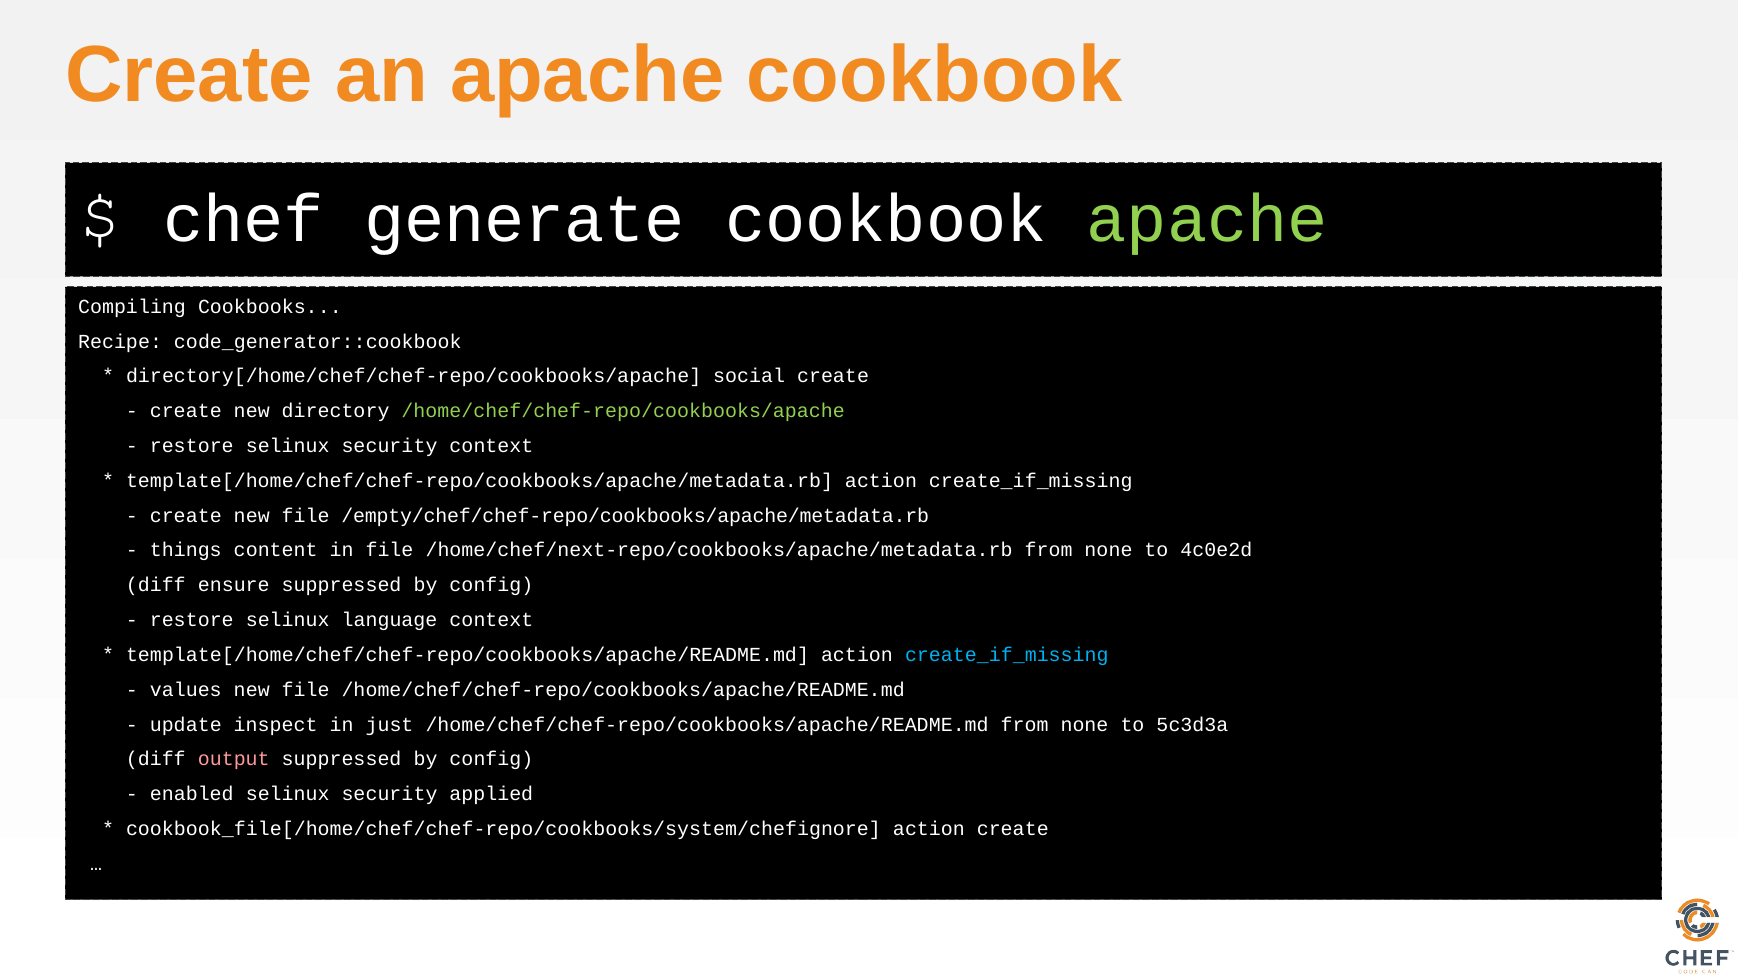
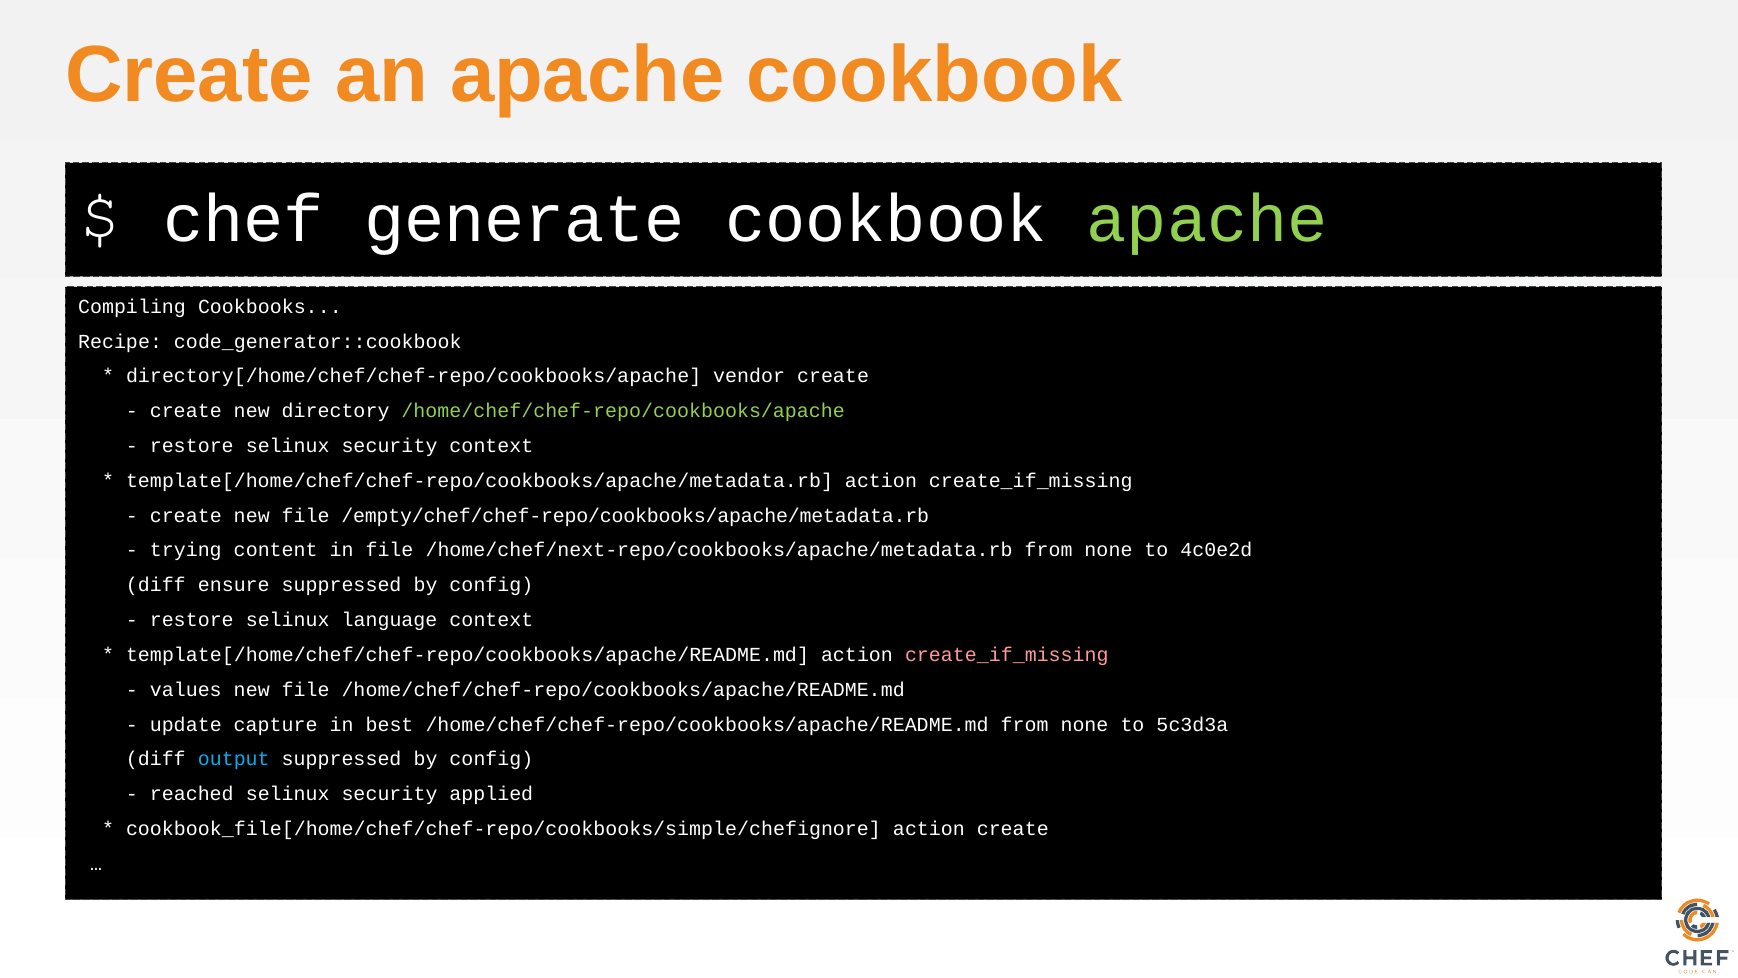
social: social -> vendor (749, 376)
things: things -> trying (186, 550)
create_if_missing colour: light blue -> pink (1007, 655)
inspect: inspect -> capture (276, 724)
just: just -> best (390, 724)
output colour: pink -> light blue (234, 759)
enabled: enabled -> reached (192, 794)
cookbook_file[/home/chef/chef-repo/cookbooks/system/chefignore: cookbook_file[/home/chef/chef-repo/cookbooks/system/chefignore -> cookbook_file[/home/chef/chef-repo/cookbooks/simple/chefignore (503, 829)
